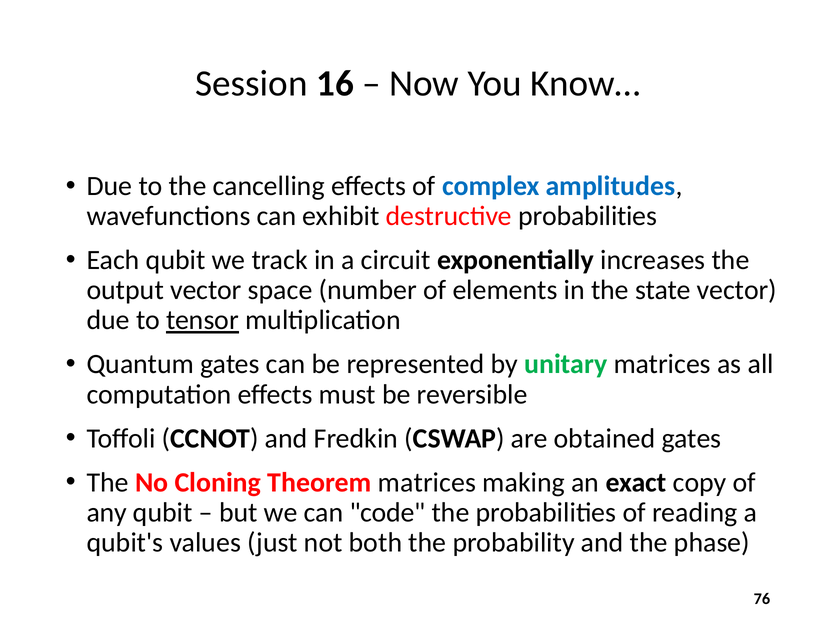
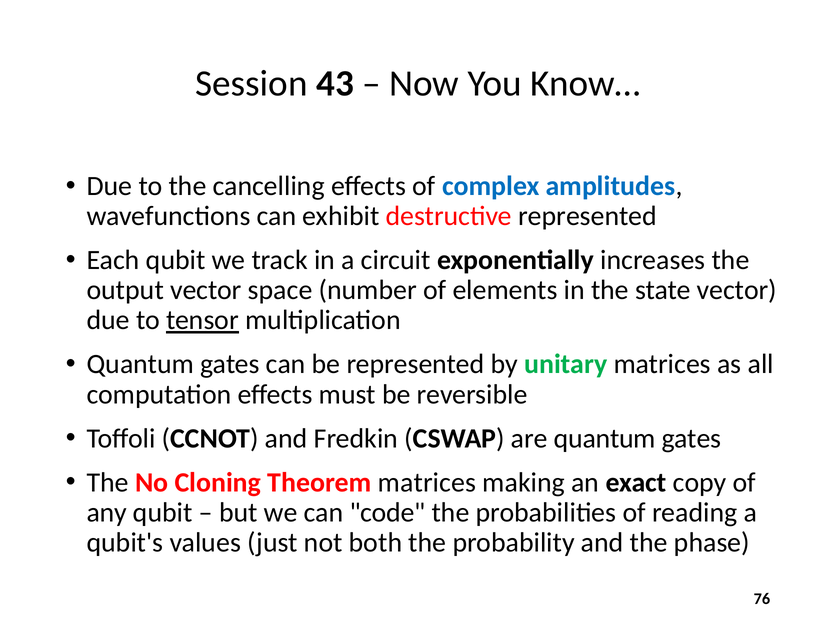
16: 16 -> 43 (335, 84)
destructive probabilities: probabilities -> represented (588, 216)
are obtained: obtained -> quantum (605, 438)
